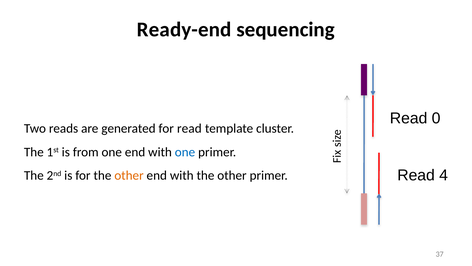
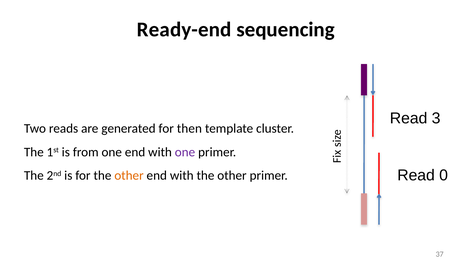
0: 0 -> 3 (436, 118)
for read: read -> then (189, 128)
one colour: blue -> purple (185, 152)
4: 4 -> 0 (444, 175)
